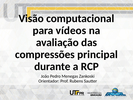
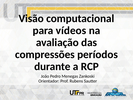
principal: principal -> períodos (98, 54)
